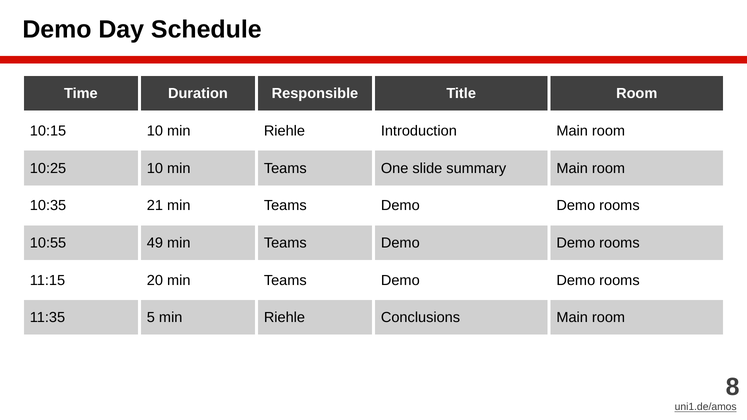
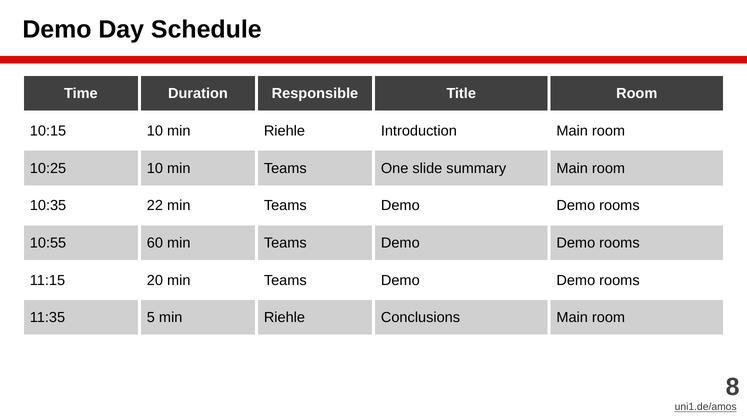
21: 21 -> 22 (155, 206)
49: 49 -> 60 (155, 243)
